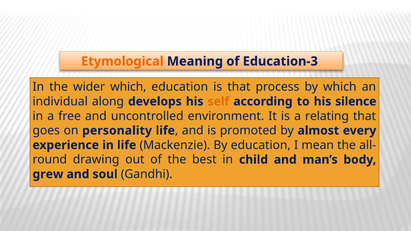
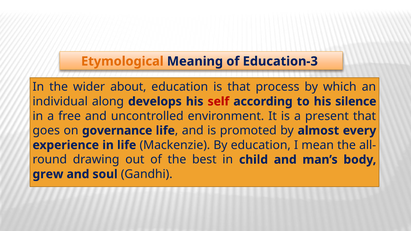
wider which: which -> about (128, 87)
self colour: orange -> red (218, 102)
relating: relating -> present (327, 116)
personality: personality -> governance (117, 131)
